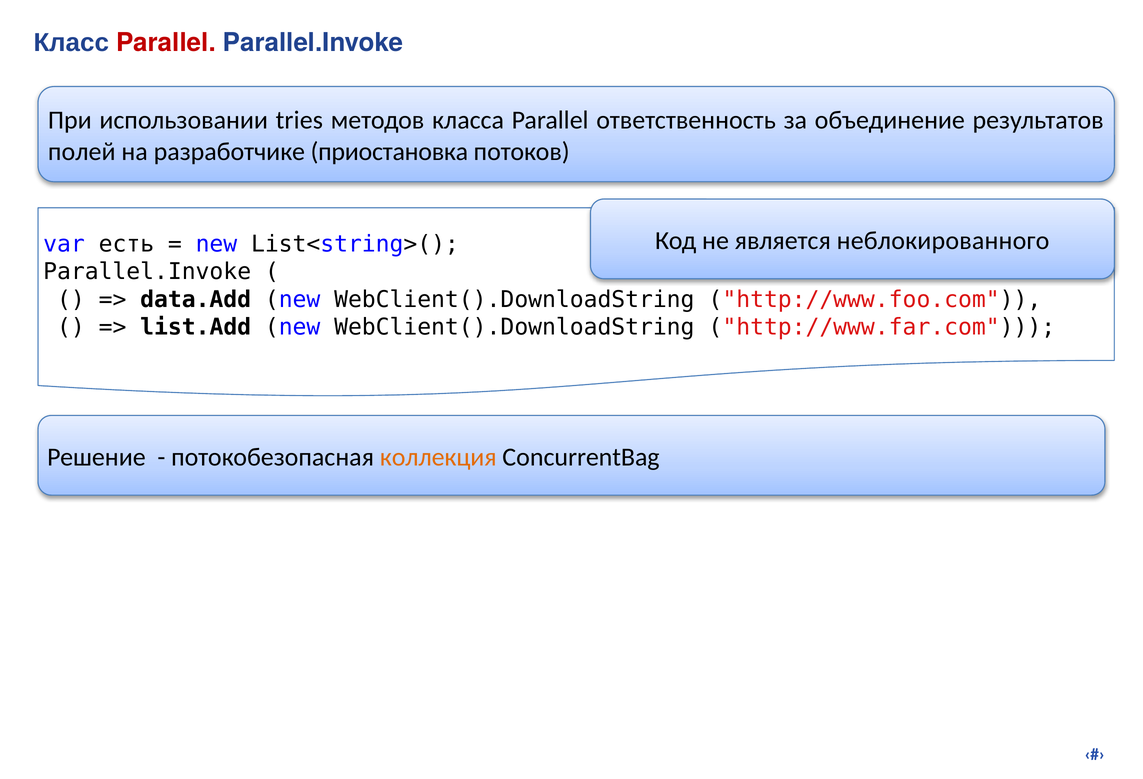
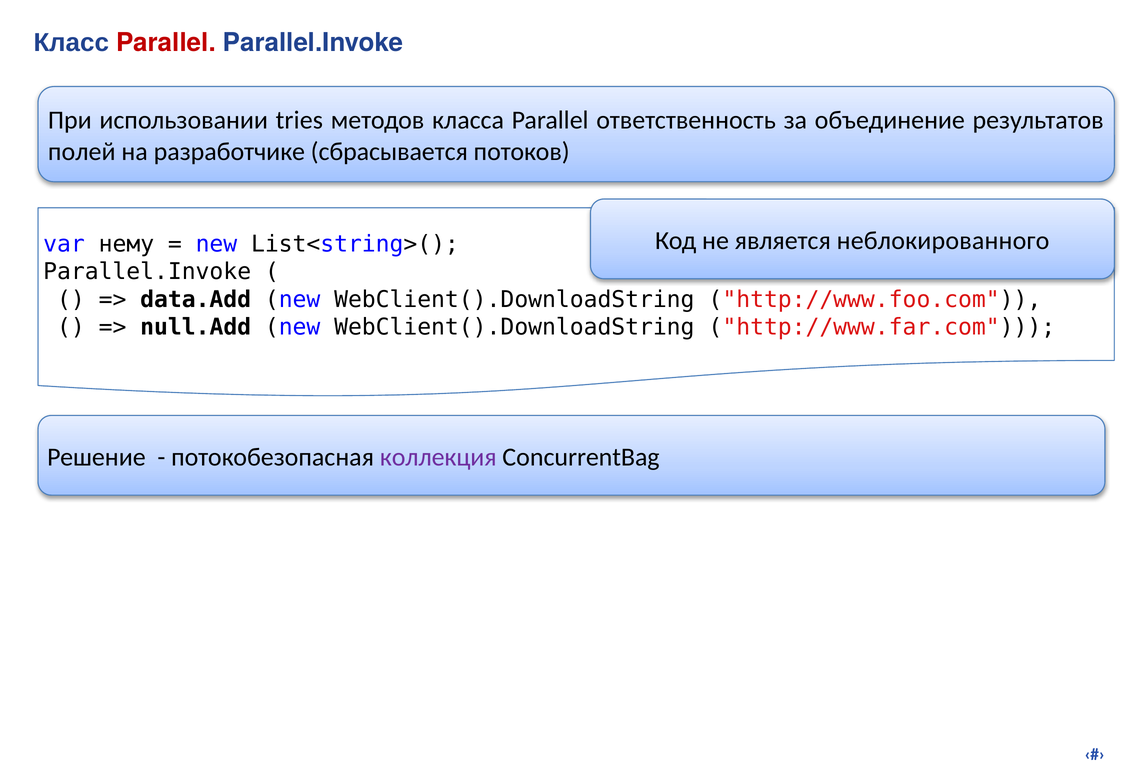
приостановка: приостановка -> сбрасывается (389, 152)
есть: есть -> нему (126, 244)
list.Add: list.Add -> null.Add (196, 327)
коллекция colour: orange -> purple (438, 457)
